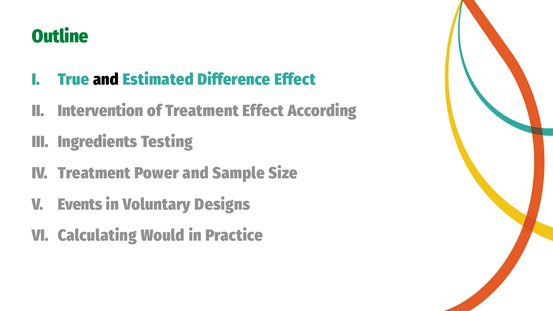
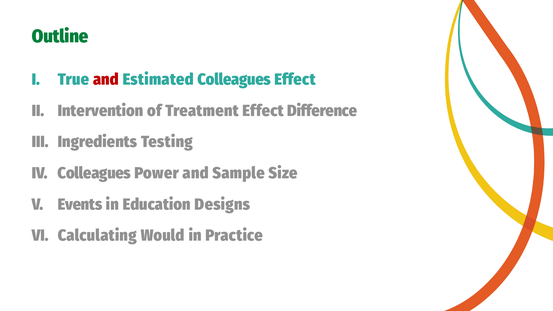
and colour: black -> red (106, 80)
Estimated Difference: Difference -> Colleagues (234, 80)
According: According -> Difference (322, 111)
Treatment: Treatment -> Colleagues (94, 173)
Voluntary: Voluntary -> Education (157, 204)
